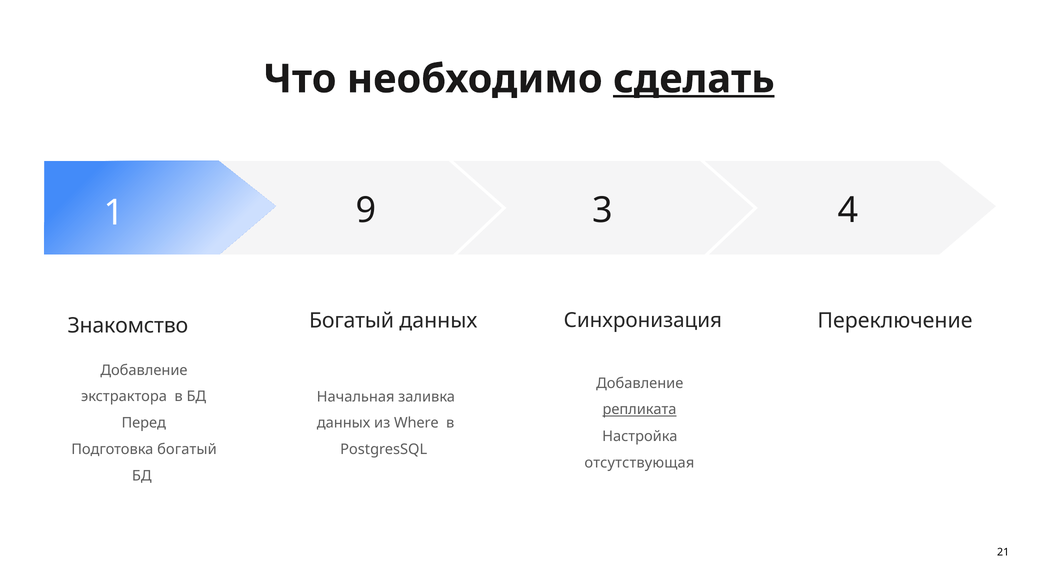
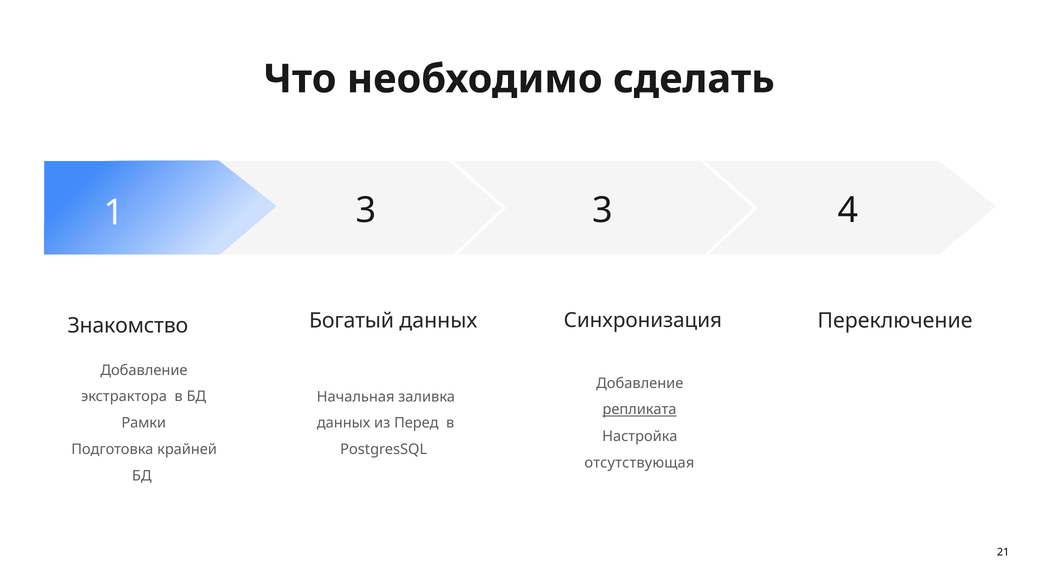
сделать underline: present -> none (694, 79)
1 9: 9 -> 3 (366, 211)
Перед: Перед -> Рамки (144, 423)
Where: Where -> Перед (416, 423)
Подготовка богатый: богатый -> крайней (187, 450)
